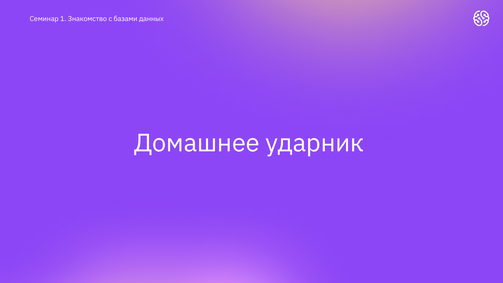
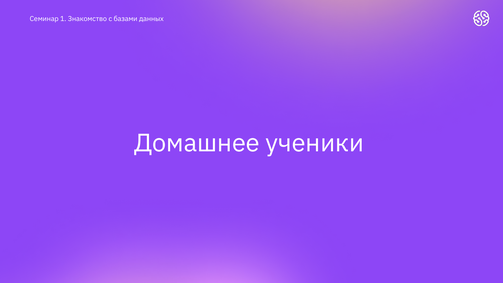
ударник: ударник -> ученики (315, 143)
